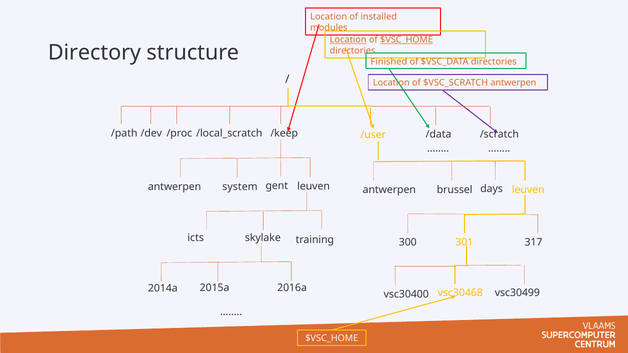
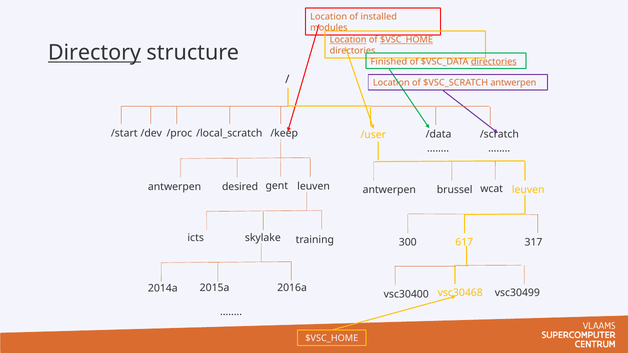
Directory underline: none -> present (94, 53)
directories underline: none -> present (494, 62)
/path: /path -> /start (124, 134)
system: system -> desired (240, 187)
days: days -> wcat (492, 189)
301: 301 -> 617 (464, 243)
